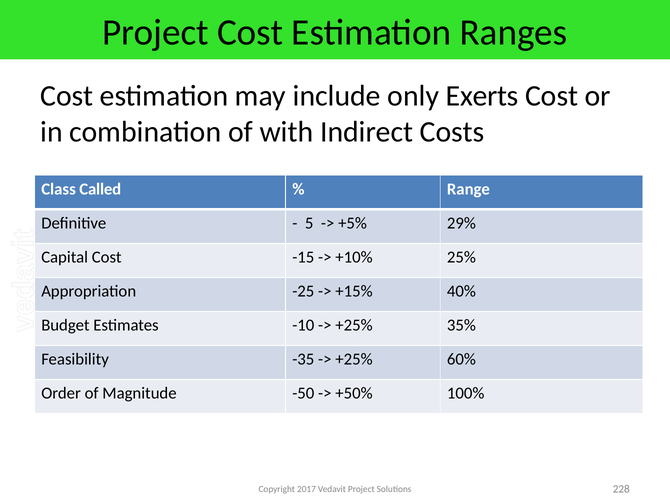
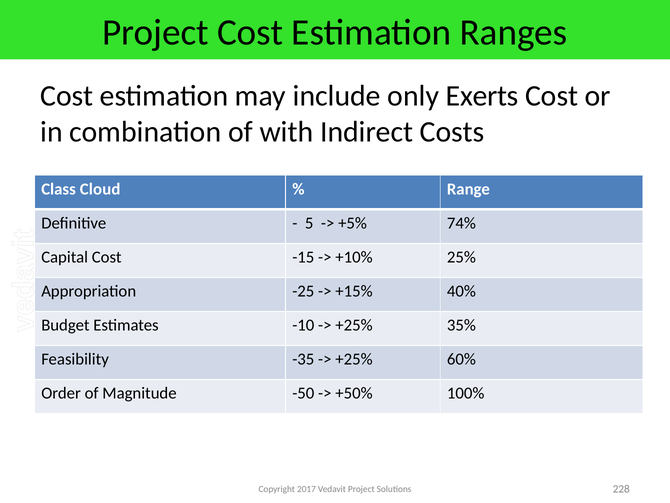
Called: Called -> Cloud (100, 189)
29%: 29% -> 74% (461, 223)
